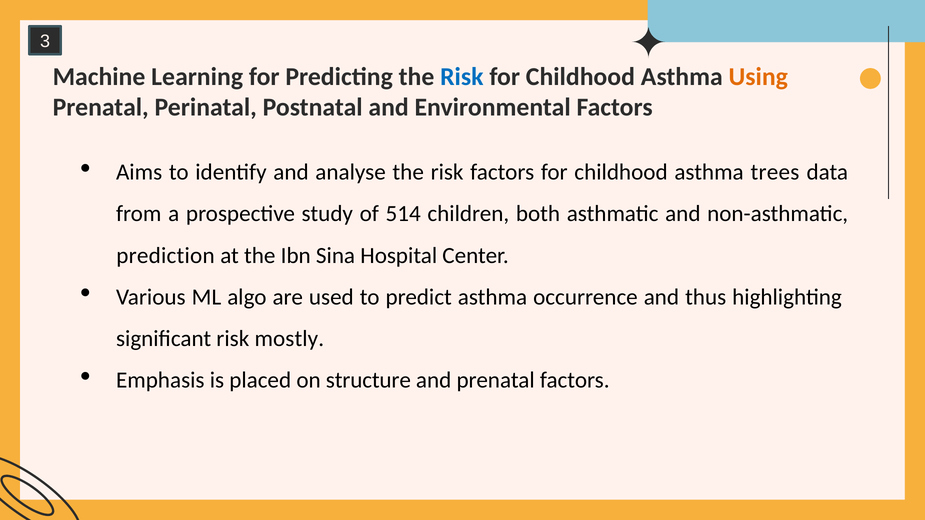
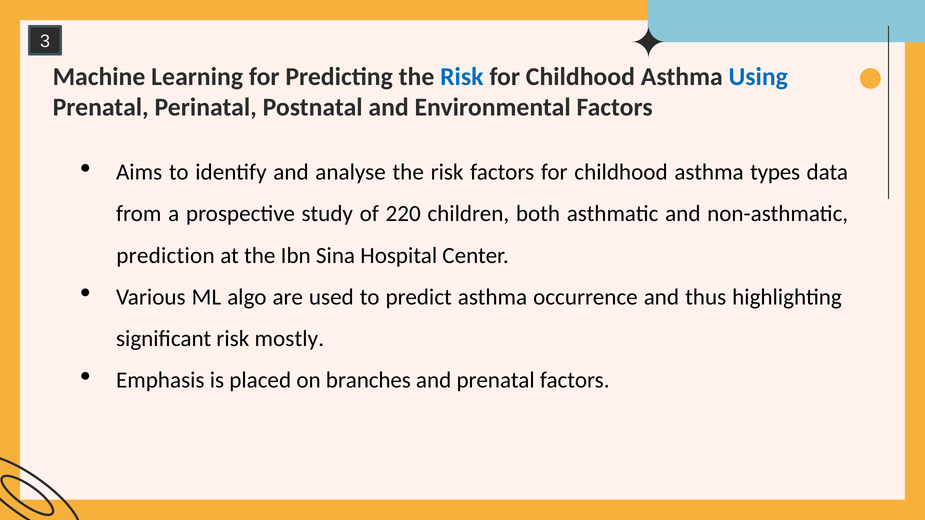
Using colour: orange -> blue (758, 77)
trees: trees -> types (775, 172)
514: 514 -> 220 (403, 214)
structure: structure -> branches (368, 380)
